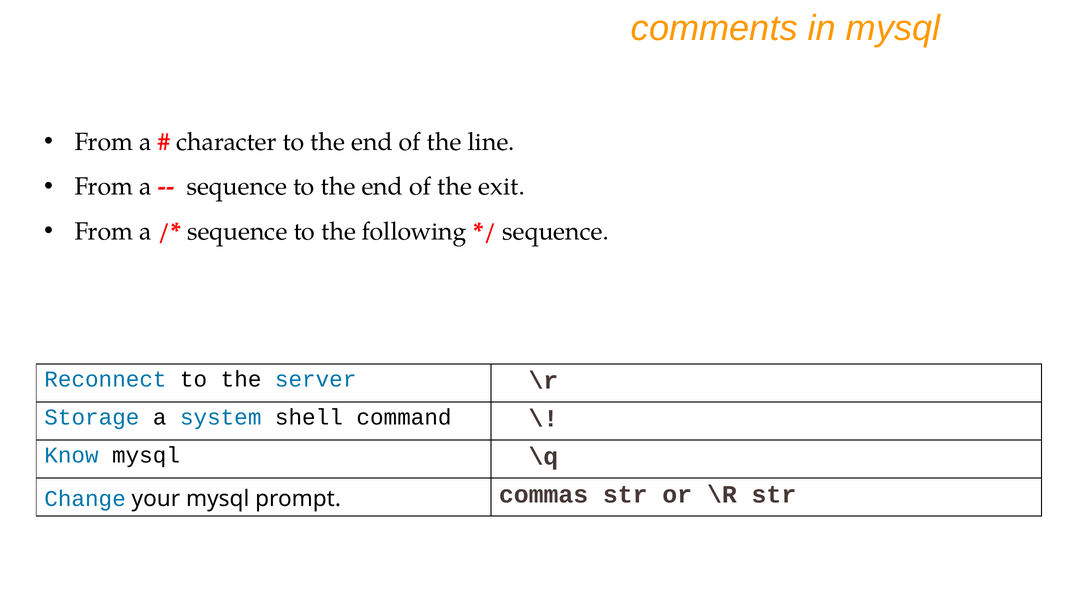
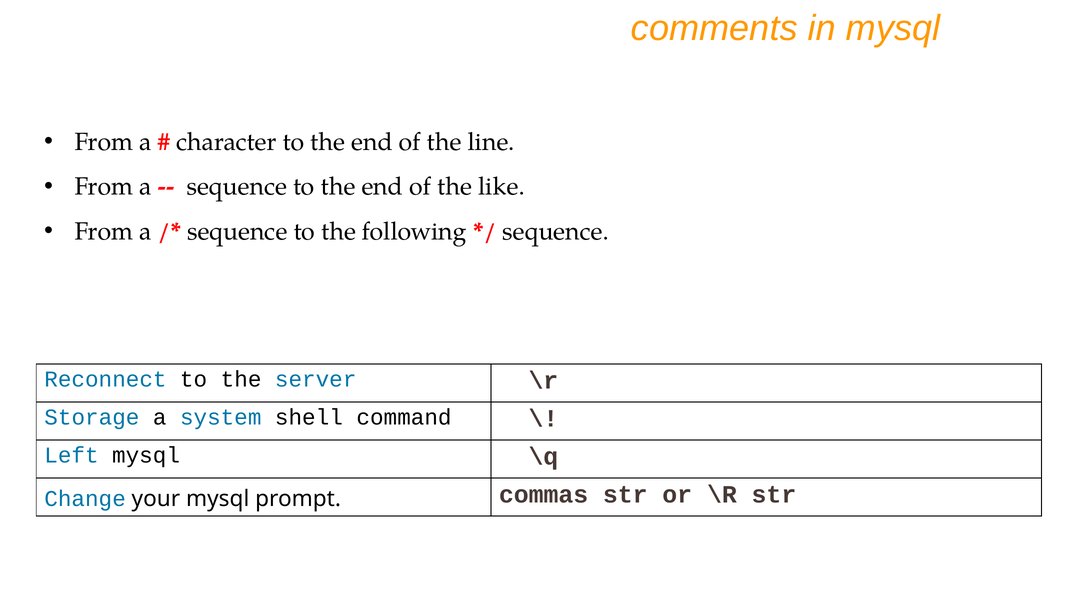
exit: exit -> like (501, 187)
Know: Know -> Left (71, 455)
